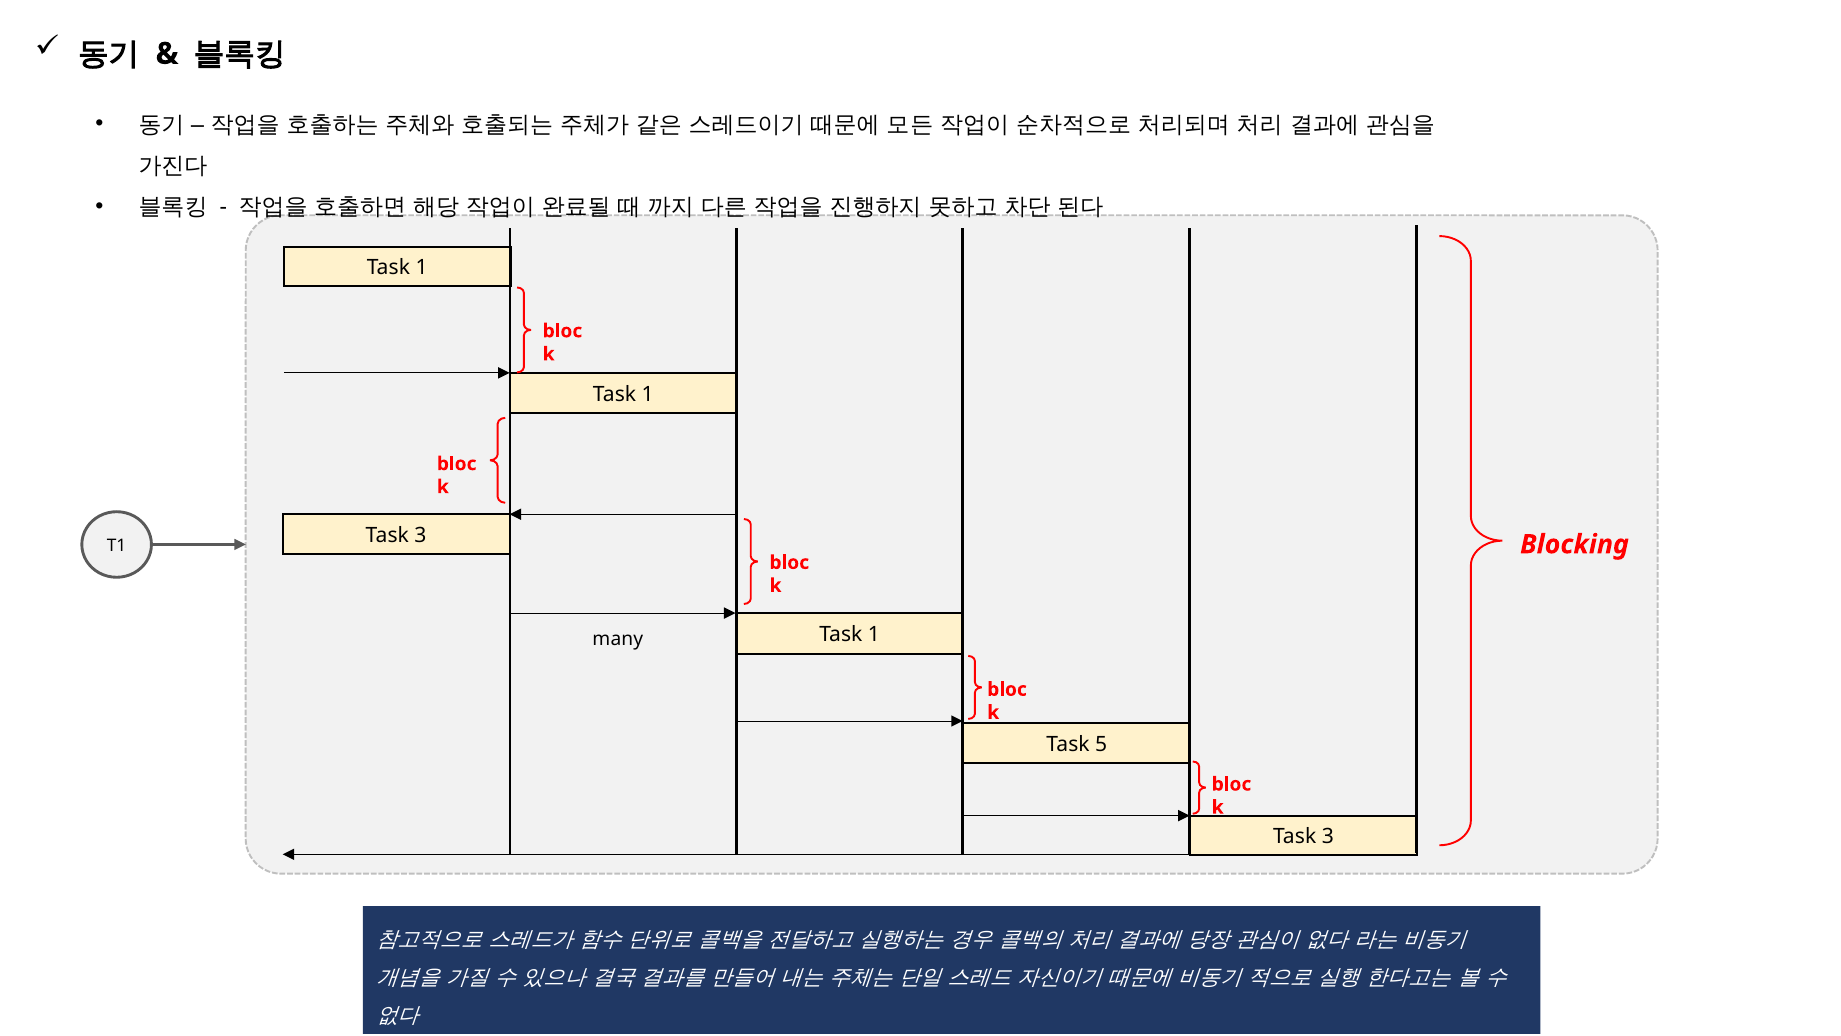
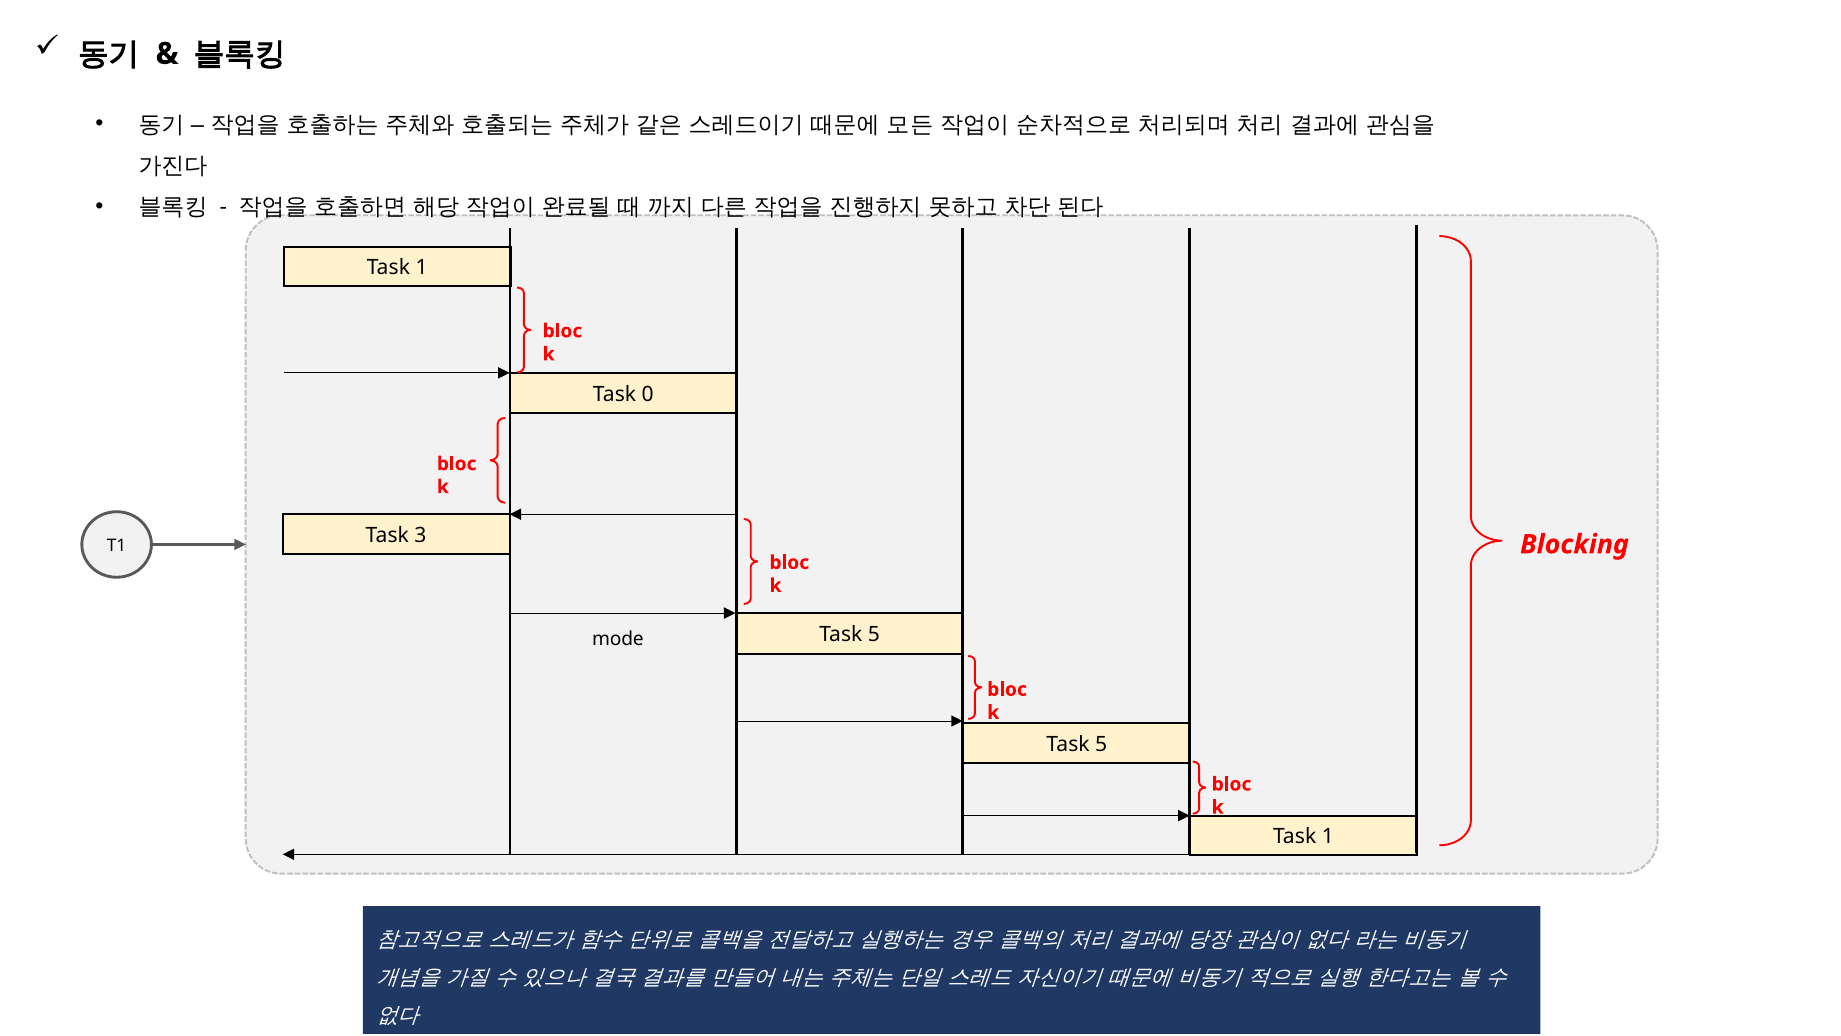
1: 1 -> 0 (648, 394)
1: 1 -> 5 (874, 635)
many: many -> mode (618, 639)
3: 3 -> 1 (1328, 836)
